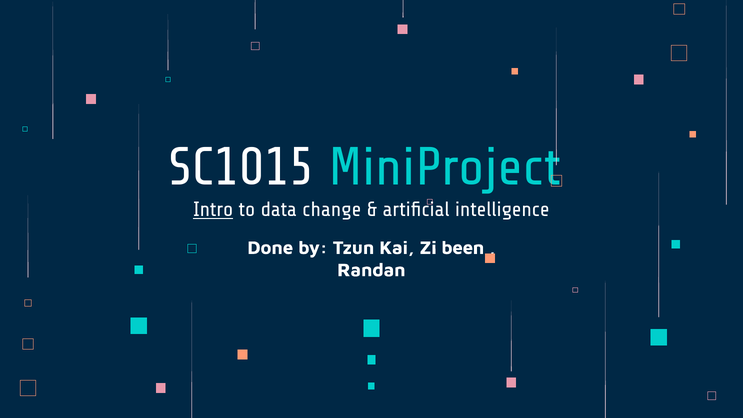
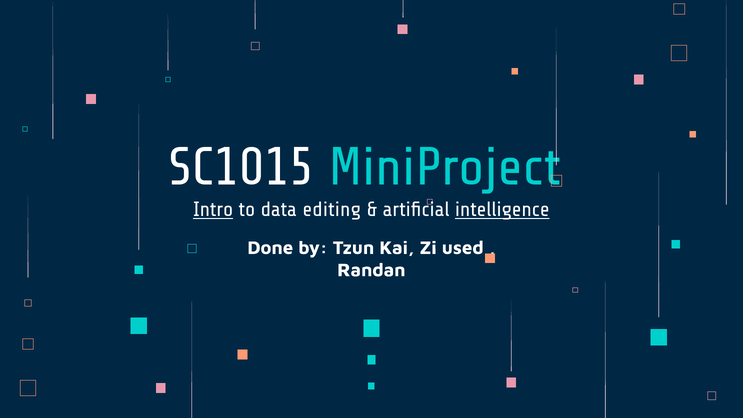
change: change -> editing (332, 210)
intelligence underline: none -> present (502, 210)
been: been -> used (463, 248)
